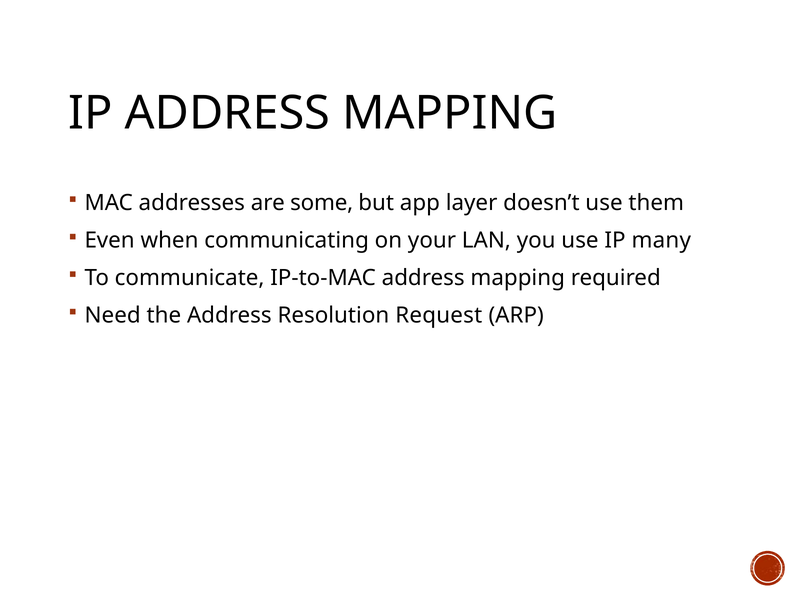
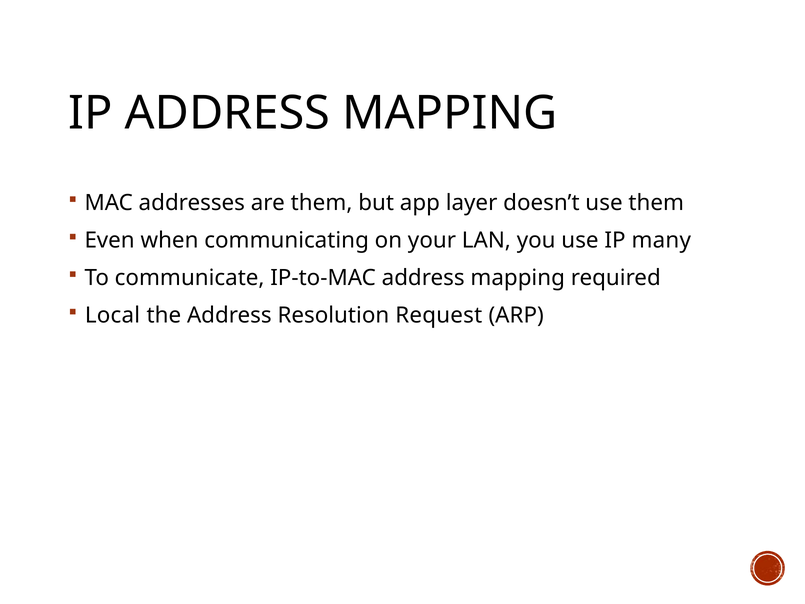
are some: some -> them (322, 203)
Need: Need -> Local (113, 315)
